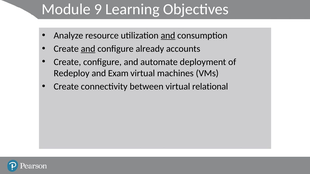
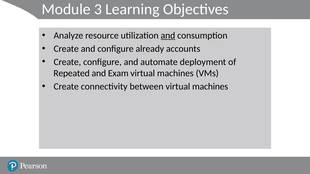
9: 9 -> 3 (98, 9)
and underline: present -> none (88, 49)
Redeploy: Redeploy -> Repeated (72, 73)
between virtual relational: relational -> machines (210, 87)
